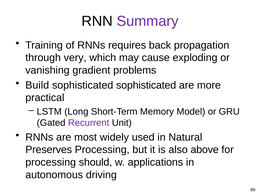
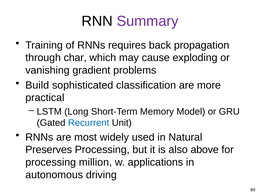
very: very -> char (75, 58)
sophisticated sophisticated: sophisticated -> classification (146, 85)
Recurrent colour: purple -> blue (89, 123)
should: should -> million (95, 162)
